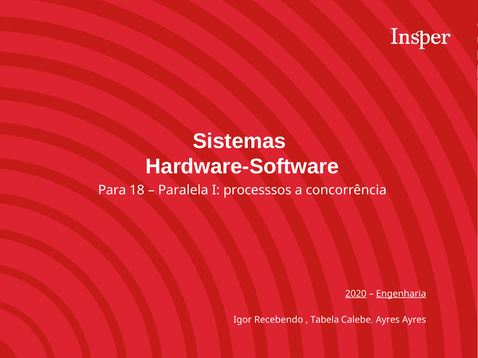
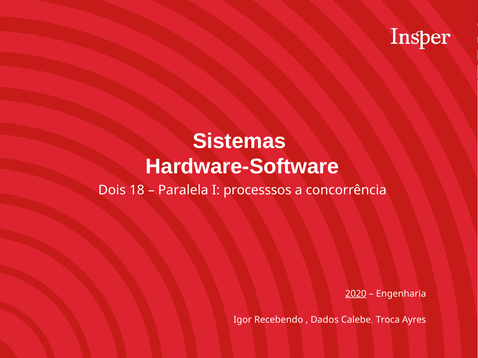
Para: Para -> Dois (112, 191)
Engenharia underline: present -> none (401, 294)
Tabela: Tabela -> Dados (325, 320)
Calebe Ayres: Ayres -> Troca (388, 320)
